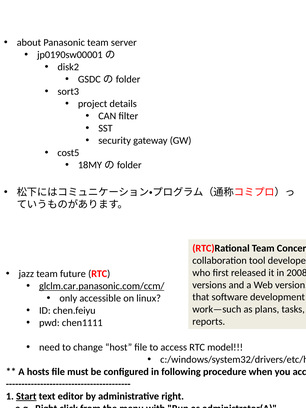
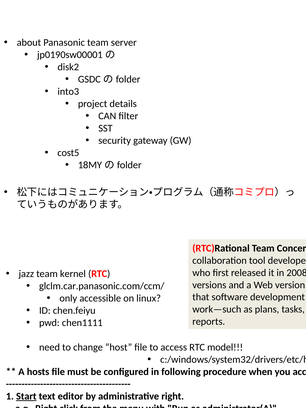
sort3: sort3 -> into3 (68, 92)
future: future -> kernel (73, 274)
glclm.car.panasonic.com/ccm/ underline: present -> none (102, 286)
